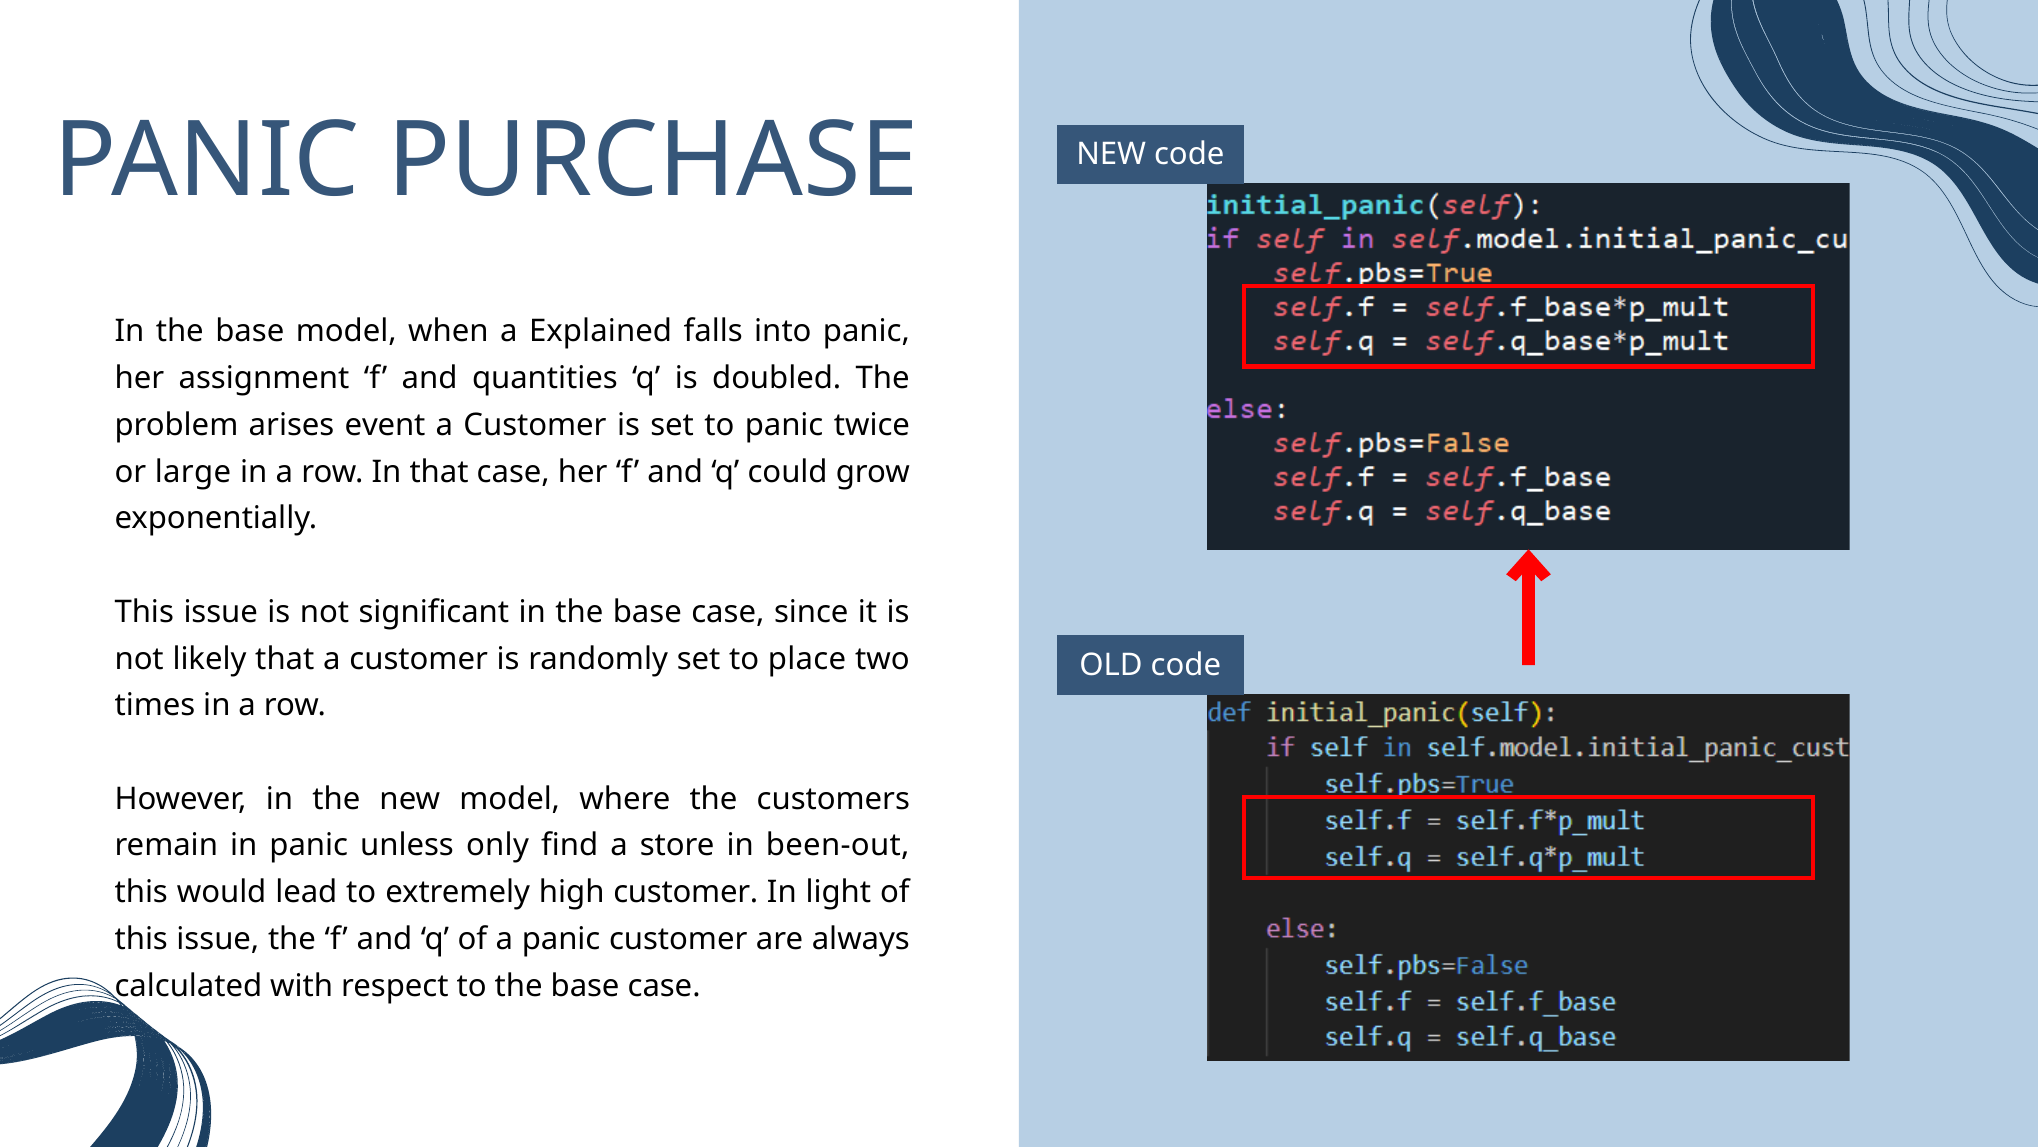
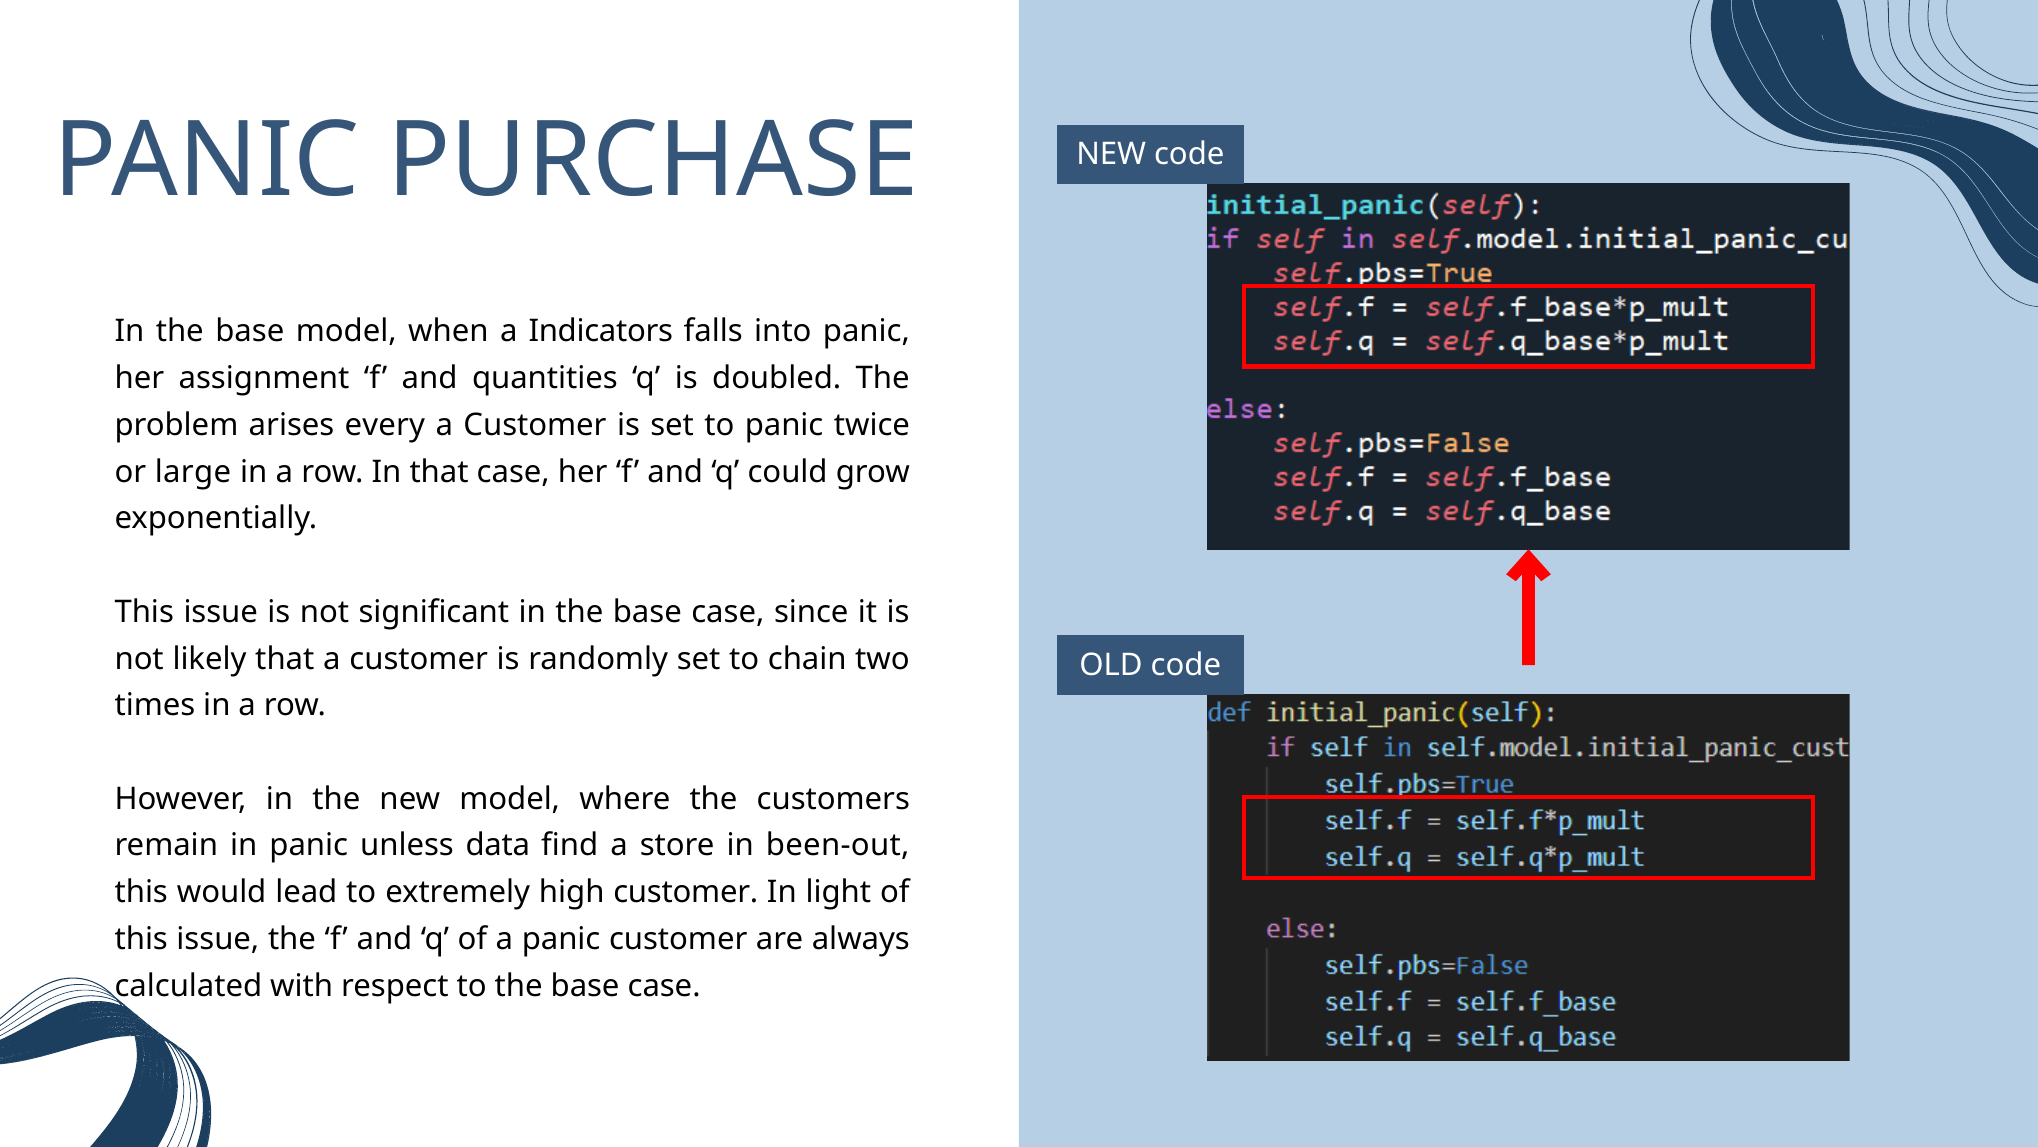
Explained: Explained -> Indicators (601, 331)
event: event -> every (385, 425)
place: place -> chain (807, 658)
only: only -> data (498, 845)
